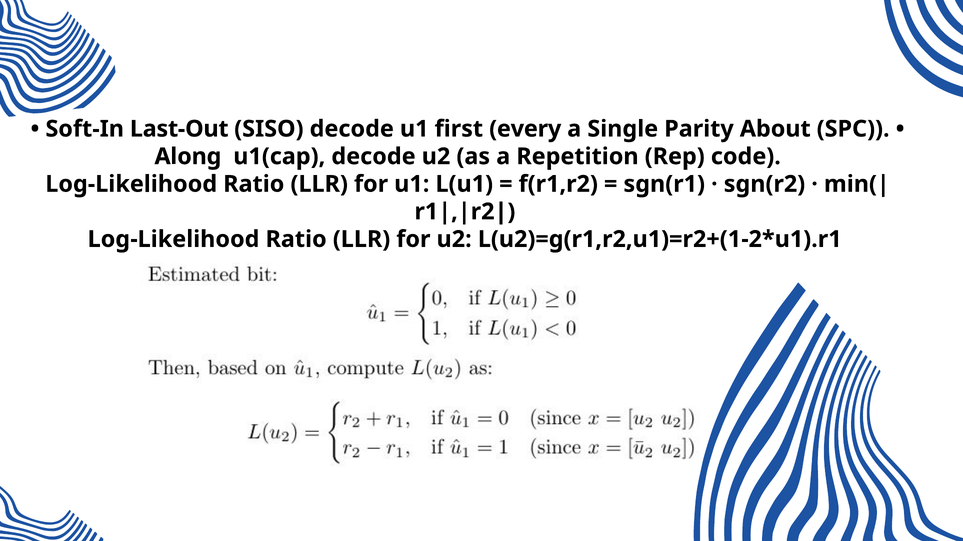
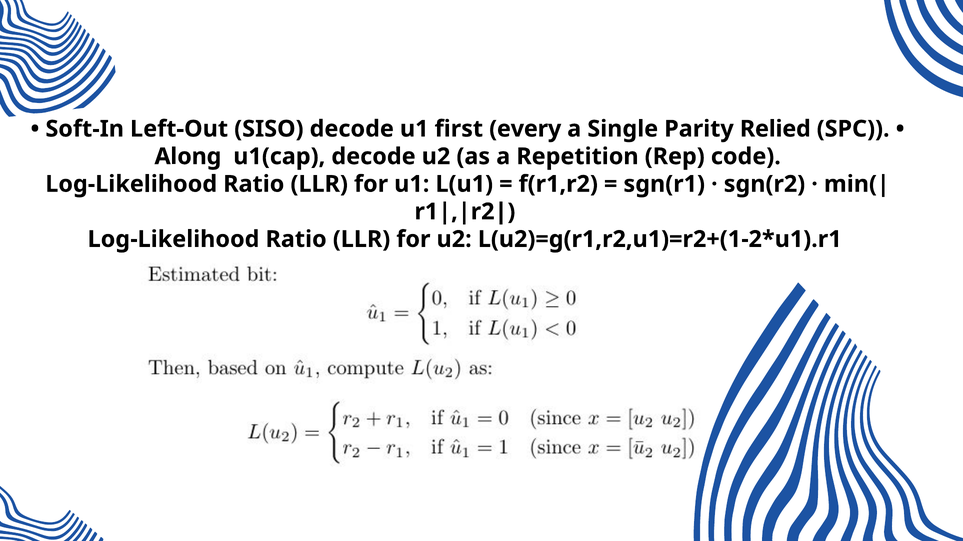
Last-Out: Last-Out -> Left-Out (179, 129)
About: About -> Relied (775, 129)
